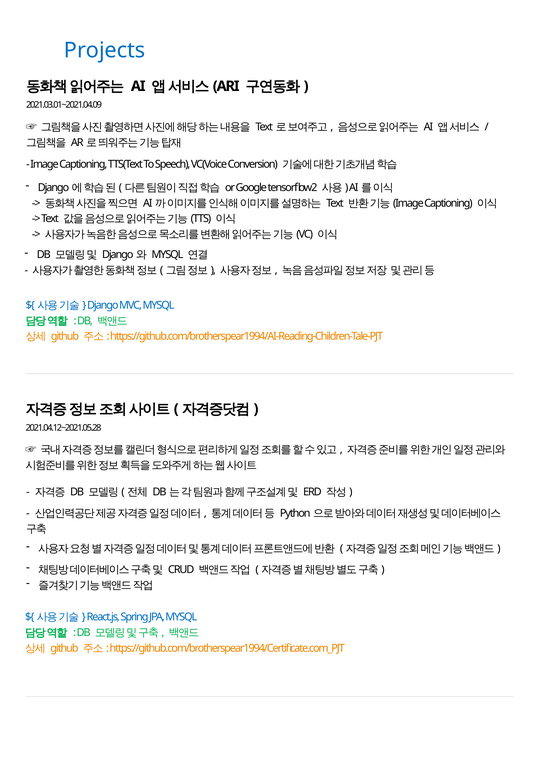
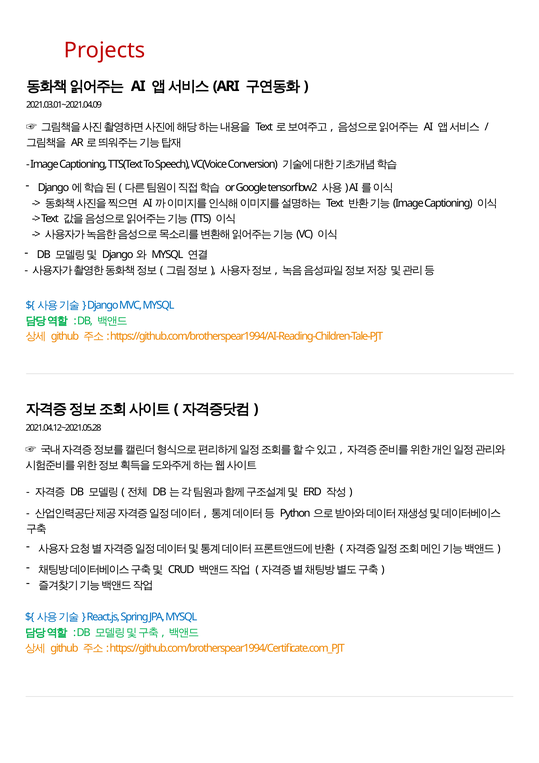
Projects colour: blue -> red (105, 50)
